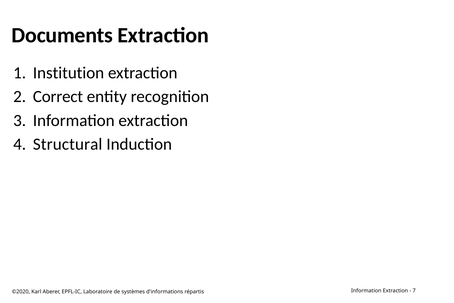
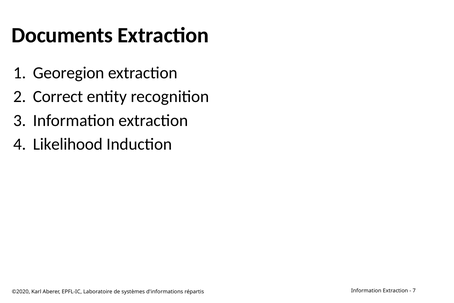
Institution: Institution -> Georegion (69, 73)
Structural: Structural -> Likelihood (68, 144)
